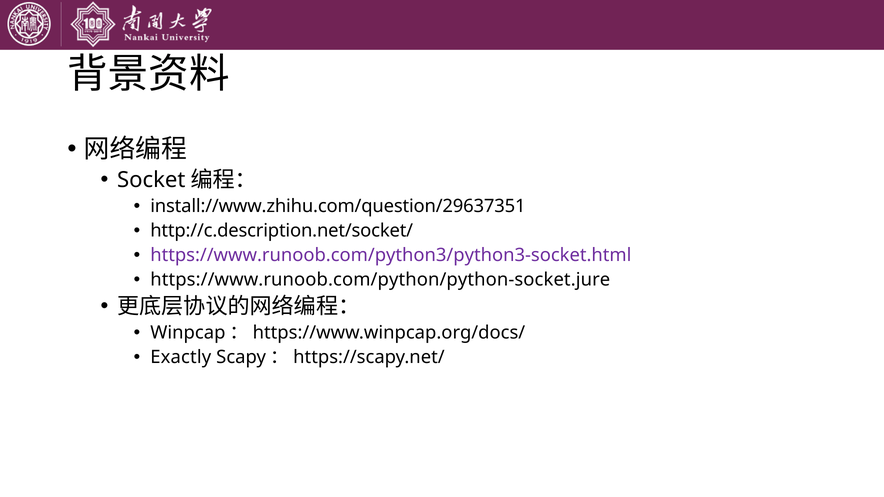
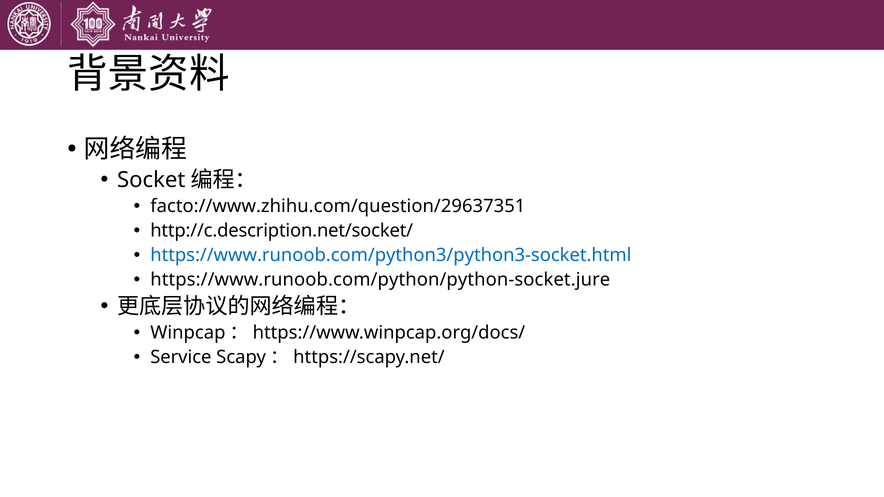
install://www.zhihu.com/question/29637351: install://www.zhihu.com/question/29637351 -> facto://www.zhihu.com/question/29637351 (338, 206)
https://www.runoob.com/python3/python3-socket.html colour: purple -> blue (391, 255)
Exactly: Exactly -> Service (181, 357)
